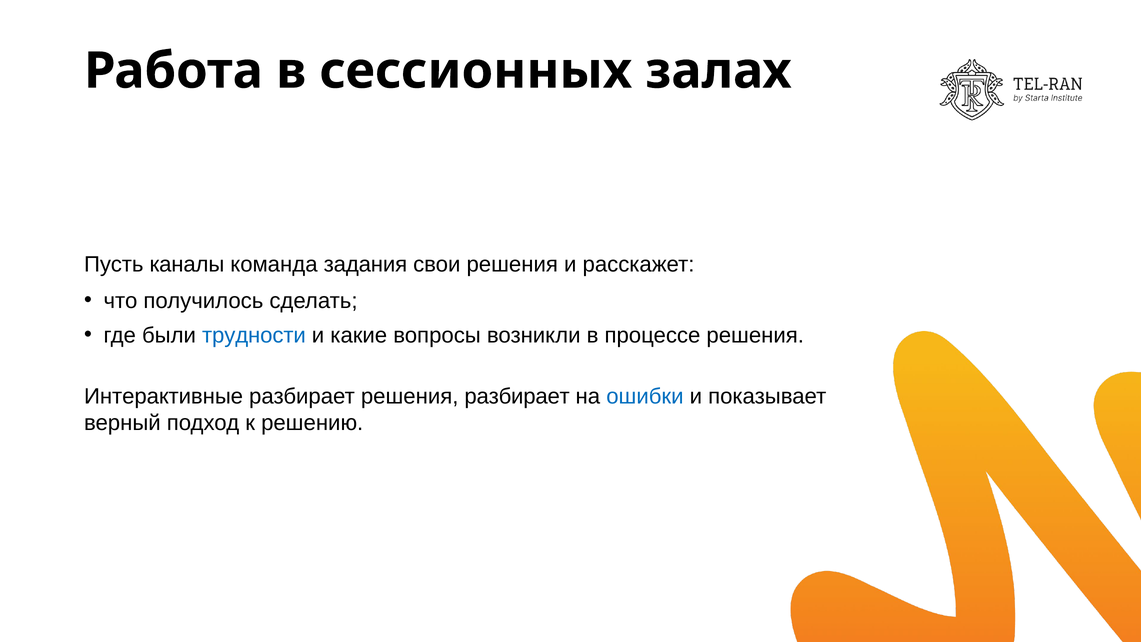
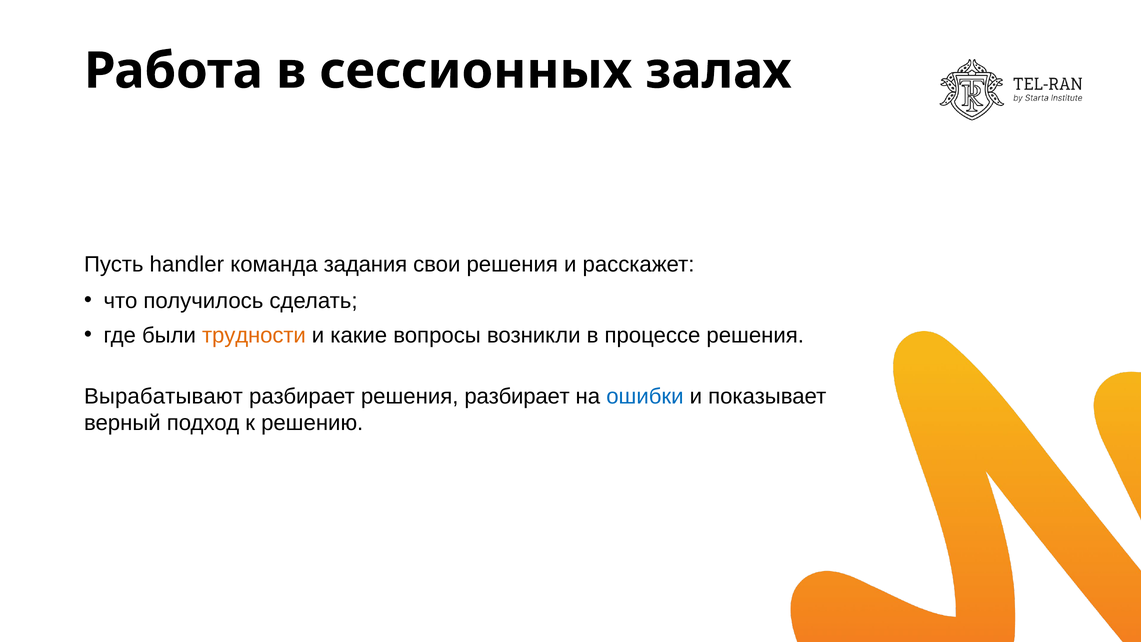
каналы: каналы -> handler (187, 264)
трудности colour: blue -> orange (254, 335)
Интерактивные: Интерактивные -> Вырабатывают (163, 396)
